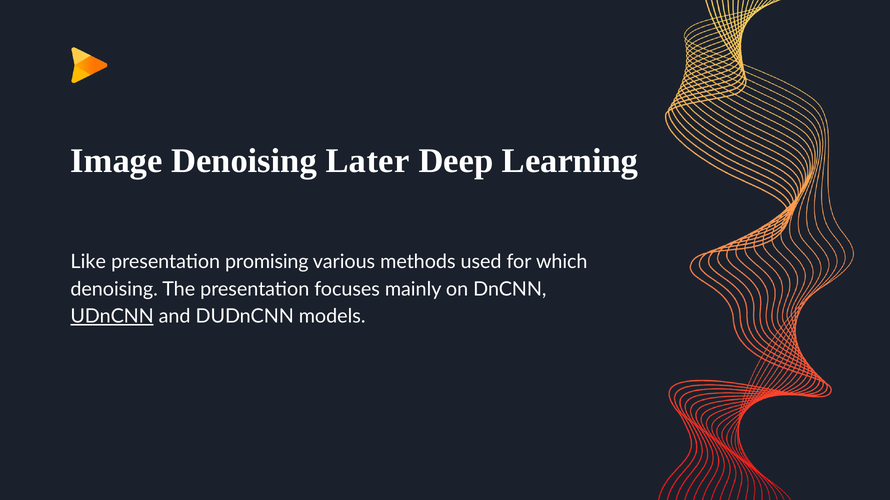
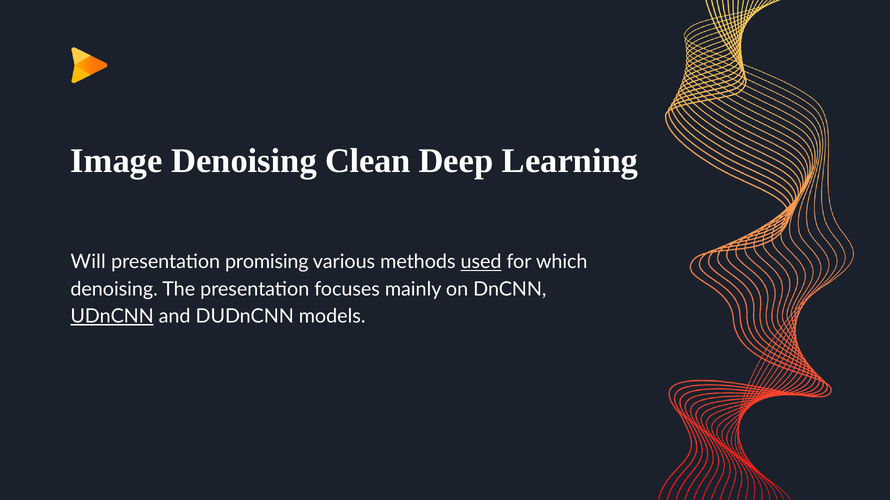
Later: Later -> Clean (368, 161)
Like: Like -> Will (88, 262)
used underline: none -> present (481, 262)
